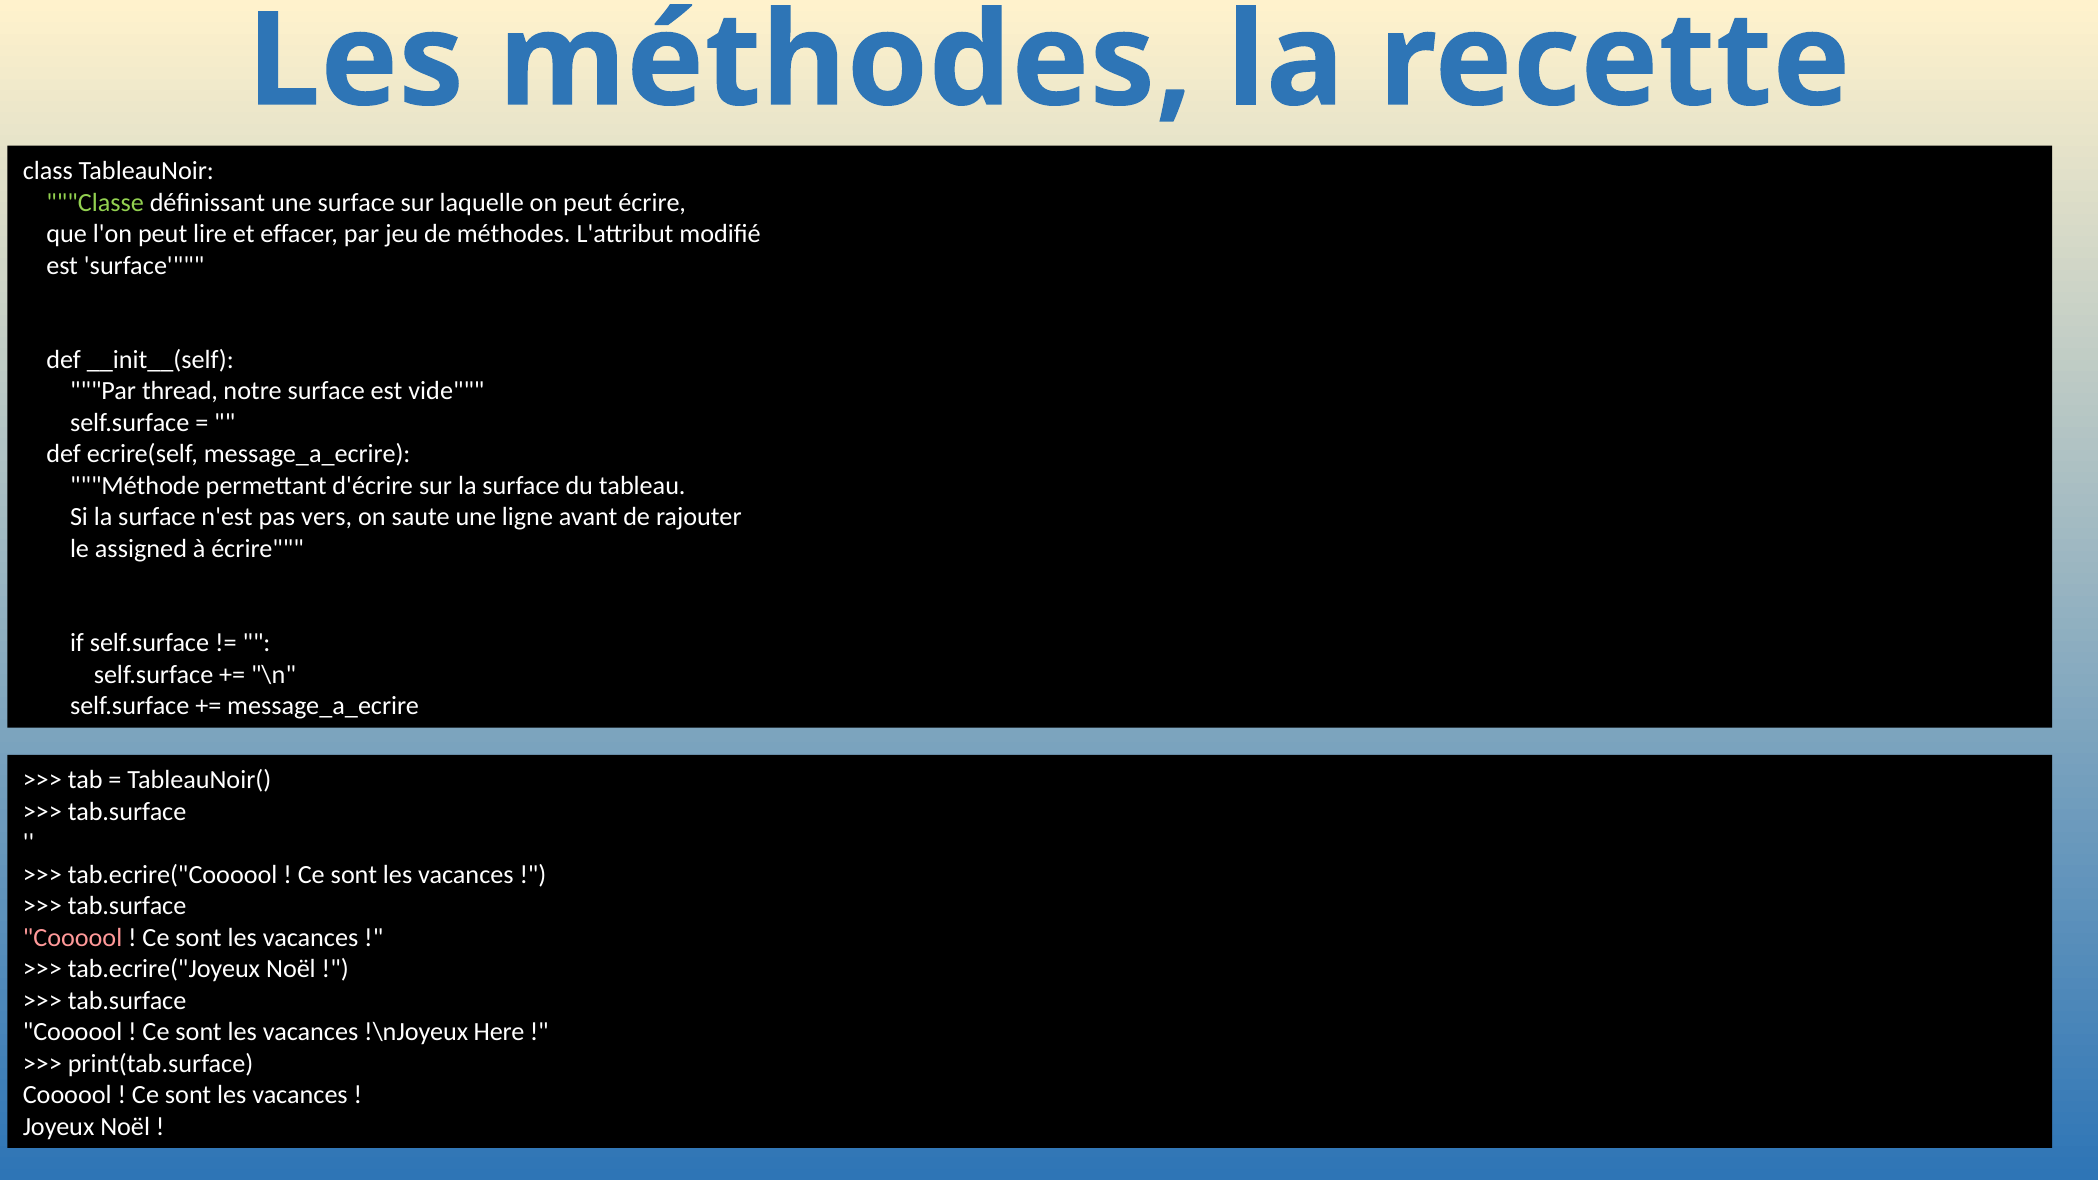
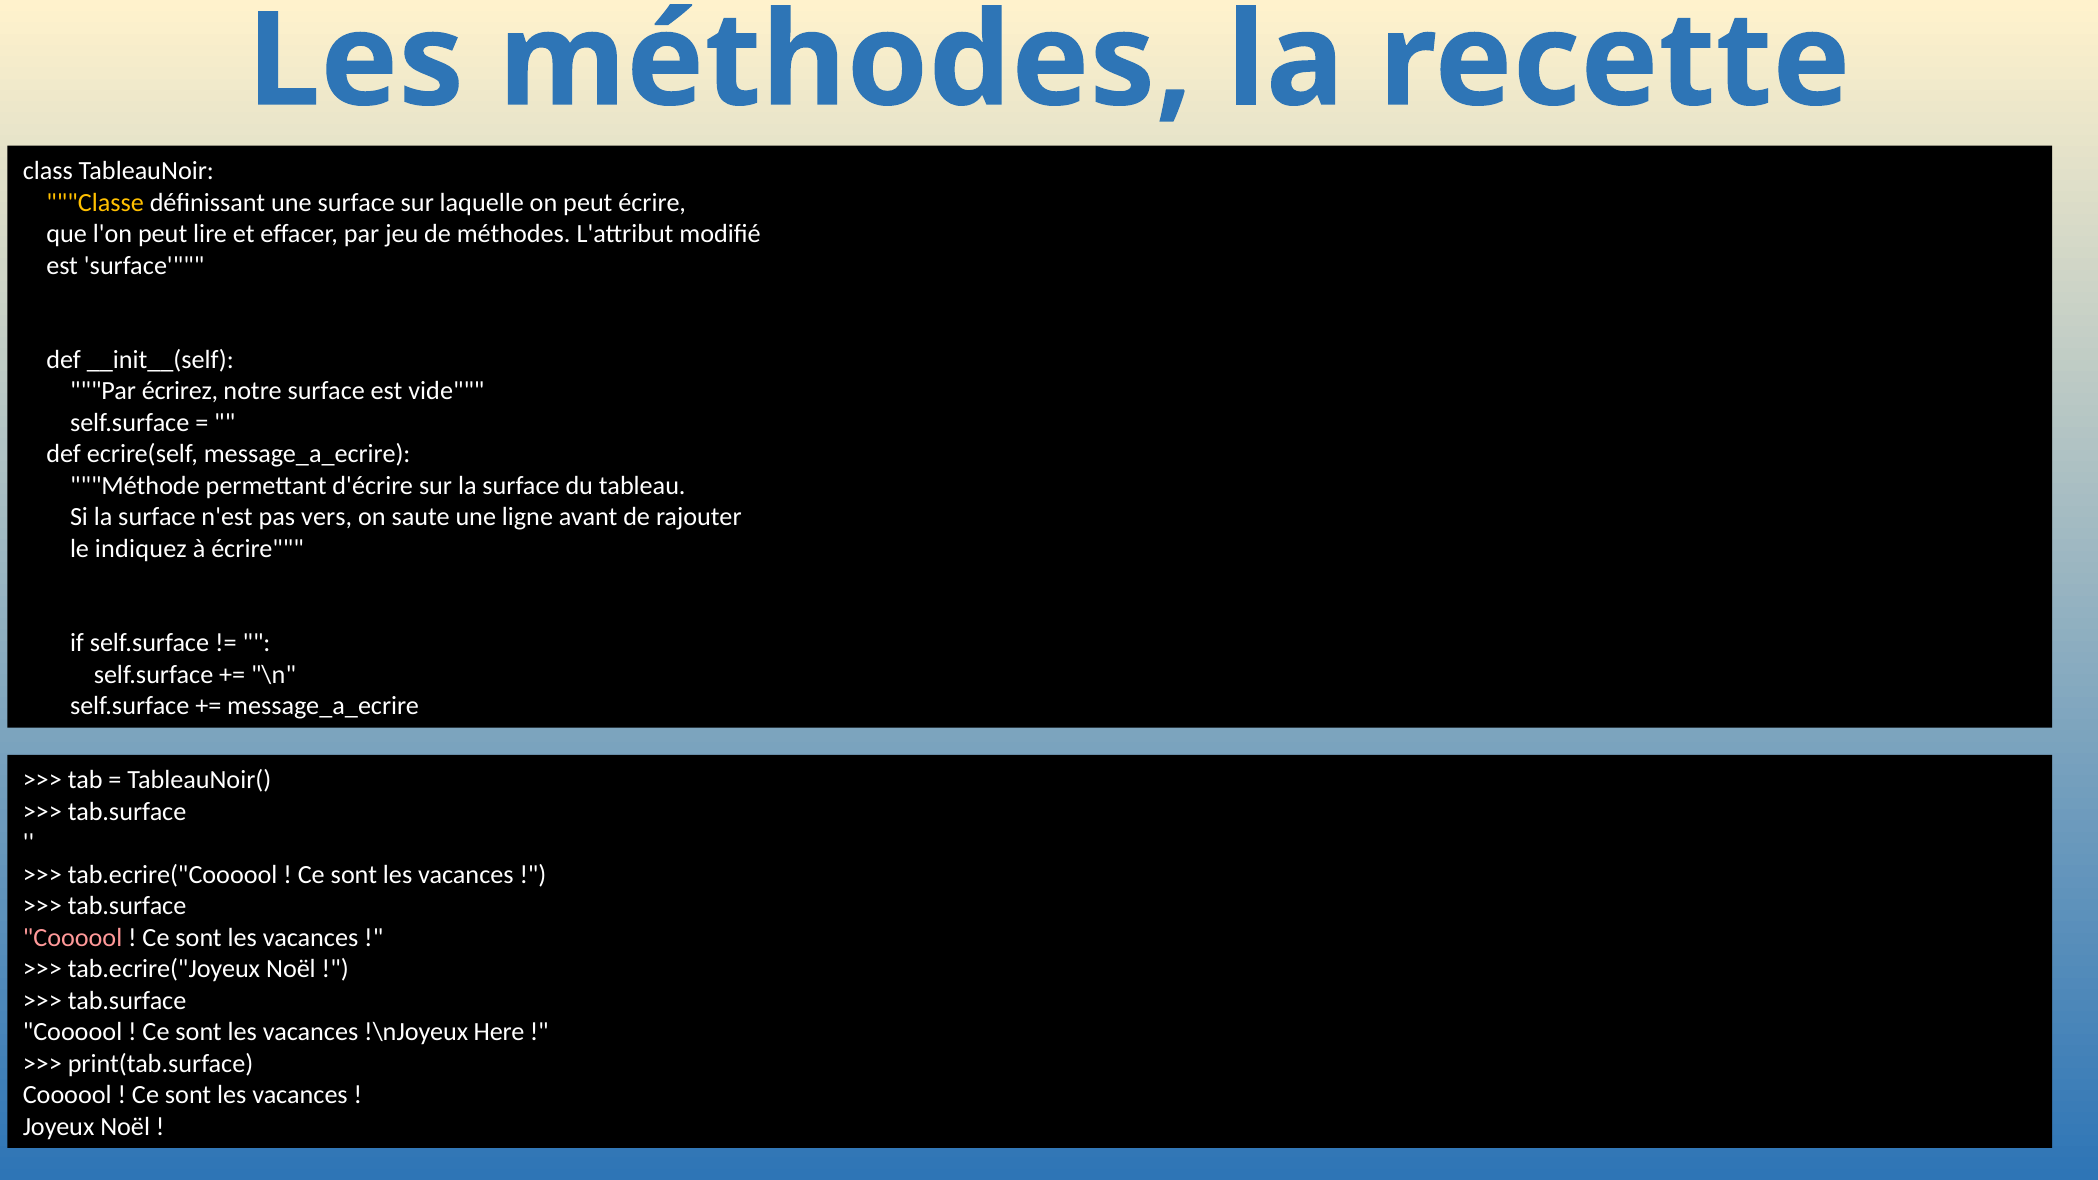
Classe colour: light green -> yellow (95, 202)
thread: thread -> écrirez (180, 391)
assigned: assigned -> indiquez (141, 549)
